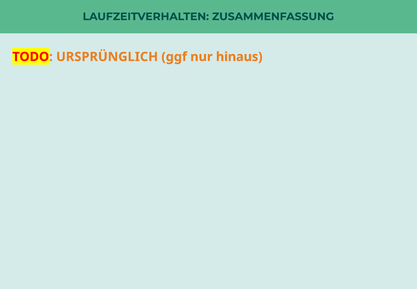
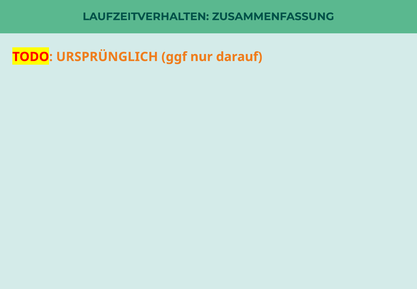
hinaus: hinaus -> darauf (239, 57)
